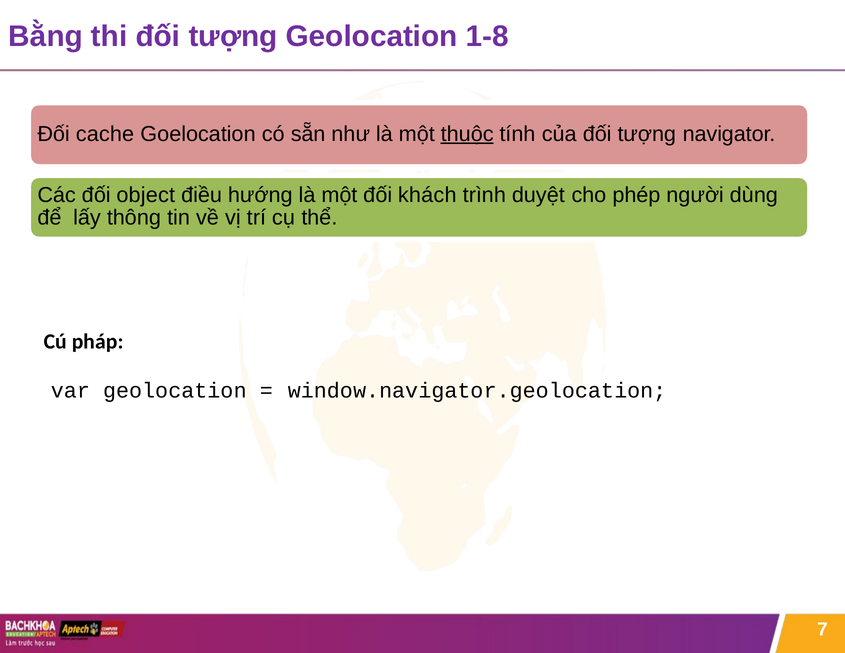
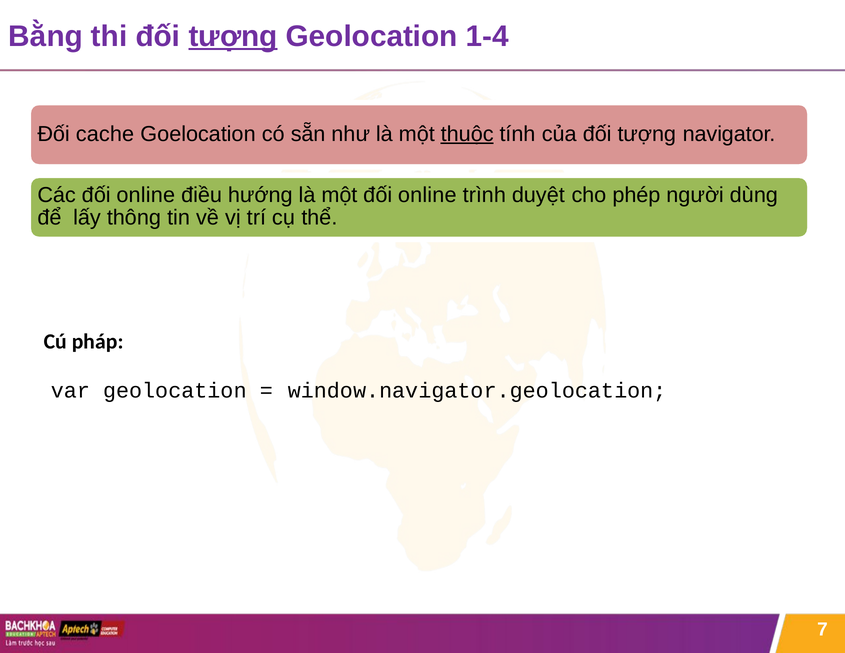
tượng underline: none -> present (233, 36)
1-8: 1-8 -> 1-4 (487, 36)
Các đối object: object -> online (146, 195)
một đối khách: khách -> online (427, 195)
